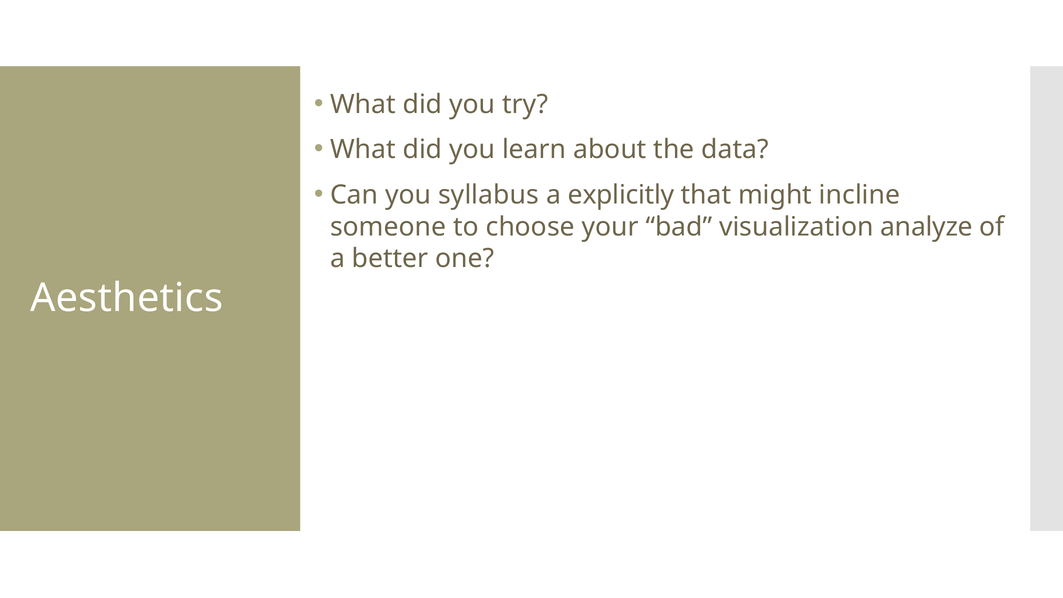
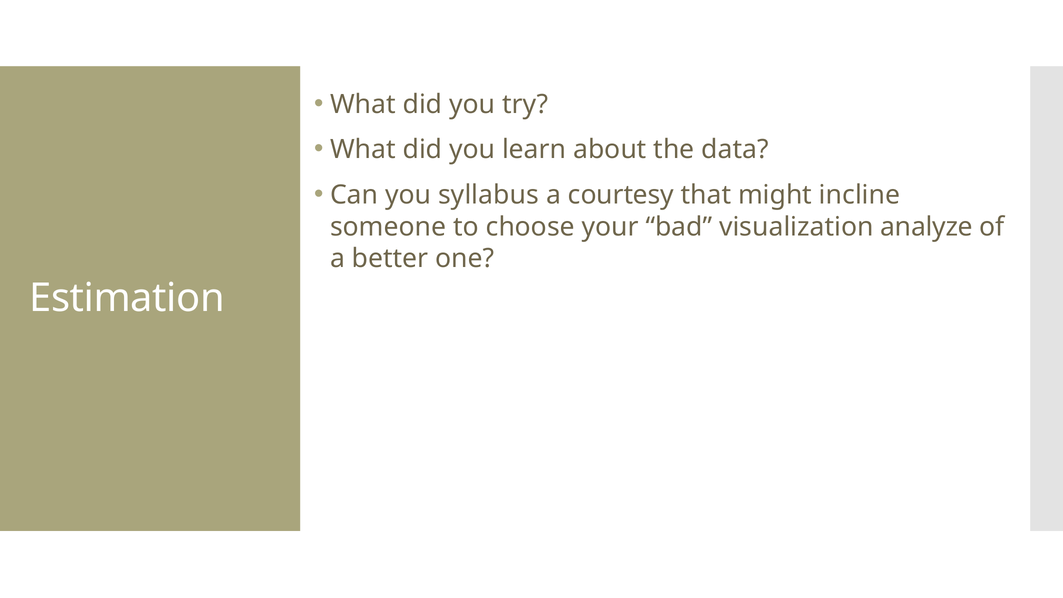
explicitly: explicitly -> courtesy (621, 195)
Aesthetics: Aesthetics -> Estimation (127, 298)
